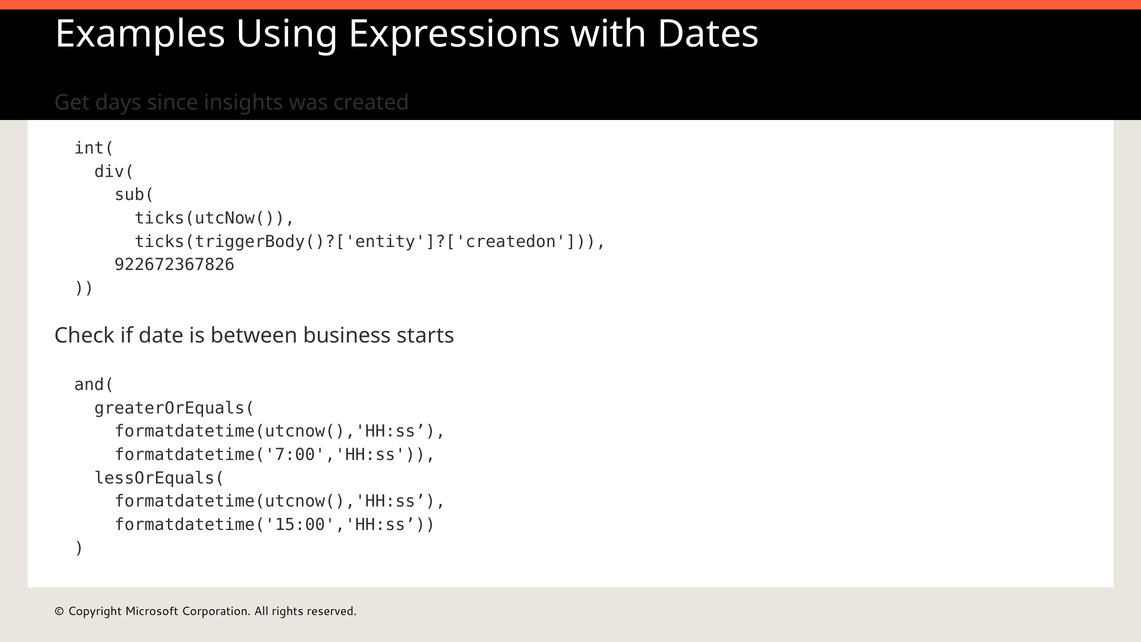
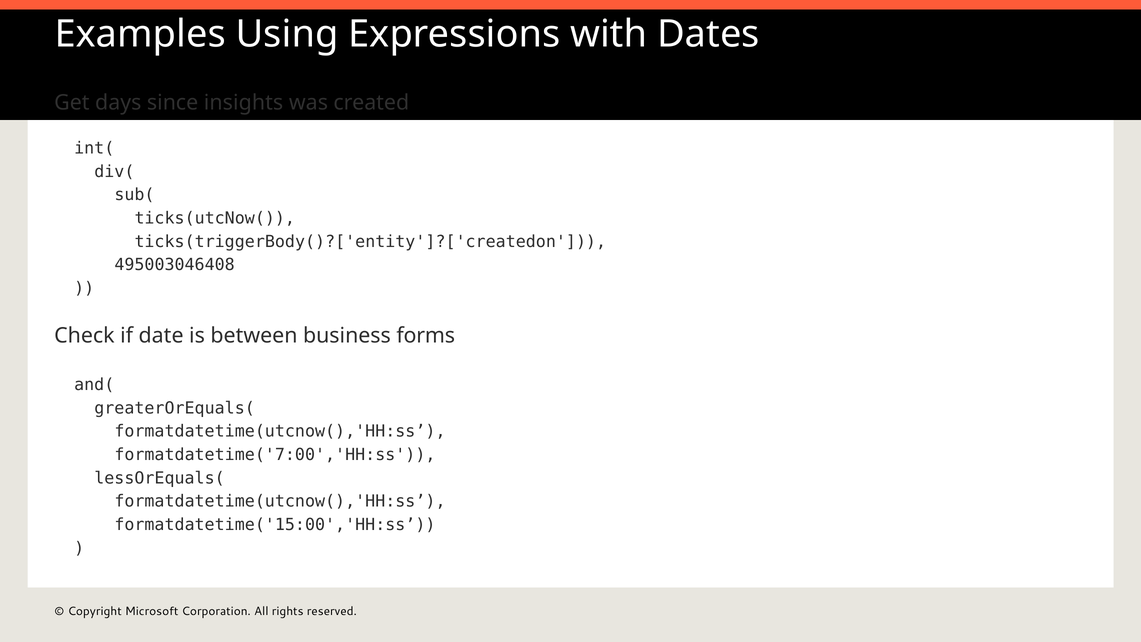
922672367826: 922672367826 -> 495003046408 (175, 265)
starts: starts -> forms (426, 336)
